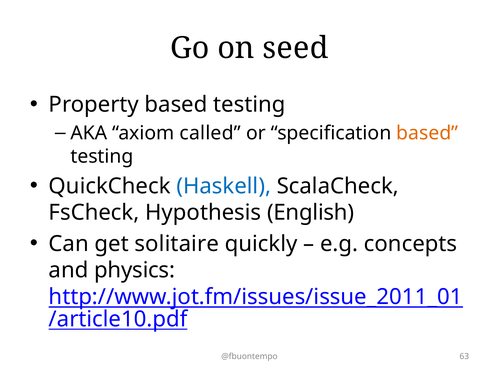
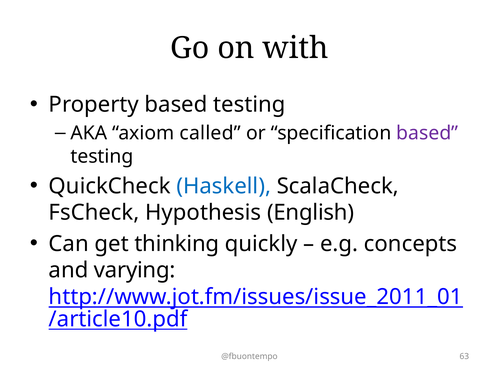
seed: seed -> with (296, 48)
based colour: orange -> purple (427, 133)
solitaire: solitaire -> thinking (177, 244)
physics: physics -> varying (135, 271)
